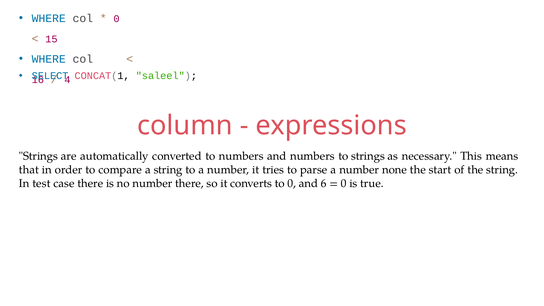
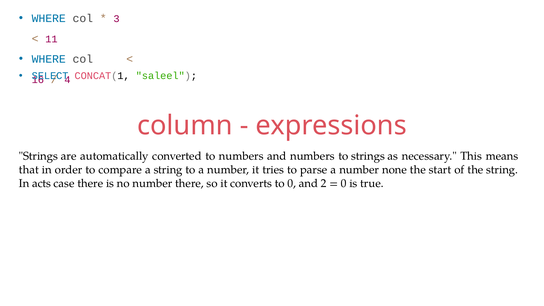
0: 0 -> 3 (117, 19)
15: 15 -> 11 (51, 39)
test: test -> acts (42, 183)
6: 6 -> 2 (324, 183)
